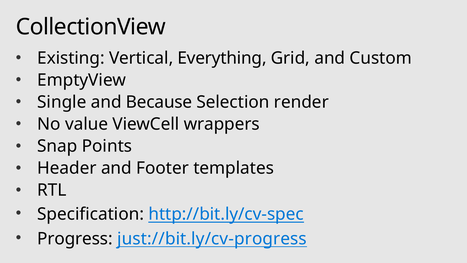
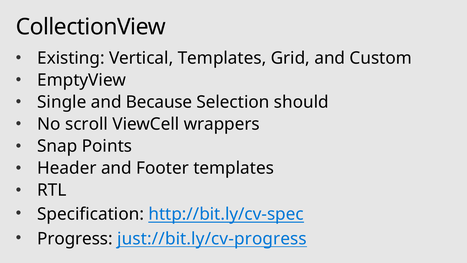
Vertical Everything: Everything -> Templates (222, 58)
render: render -> should (301, 102)
value: value -> scroll (87, 124)
